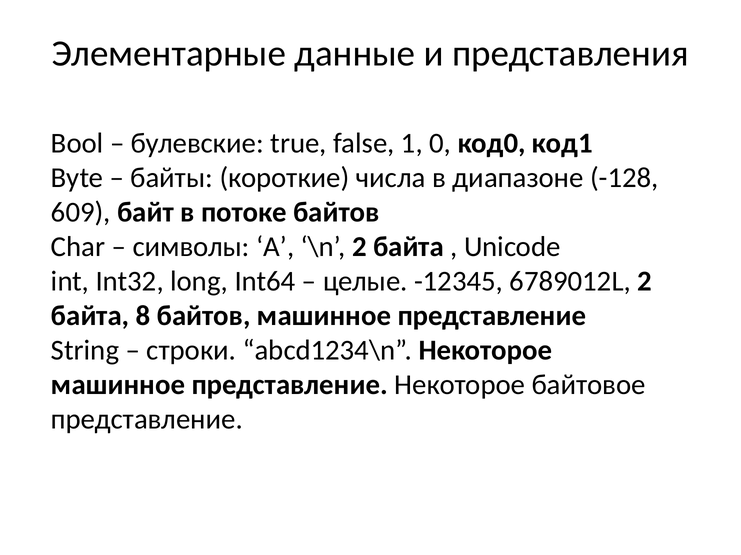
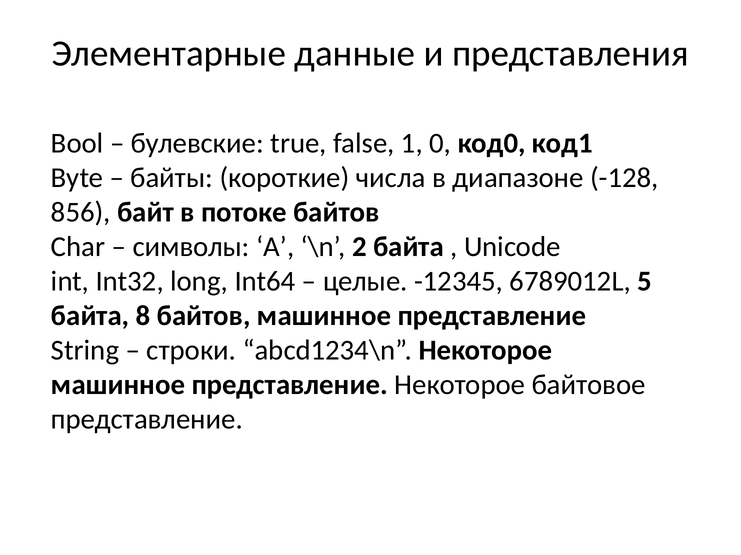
609: 609 -> 856 (81, 212)
6789012L 2: 2 -> 5 (644, 282)
